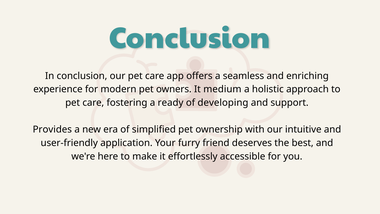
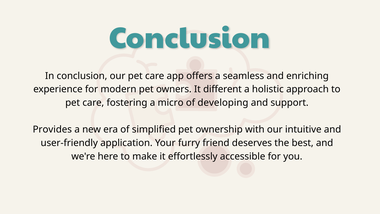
medium: medium -> different (222, 89)
ready: ready -> micro (171, 103)
